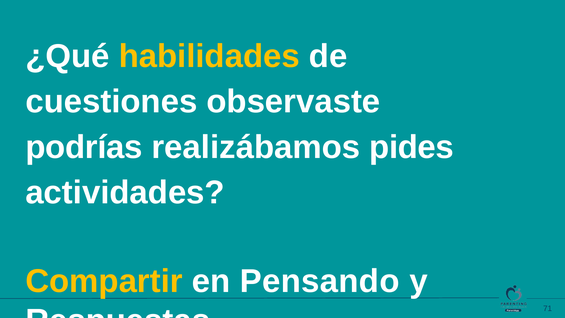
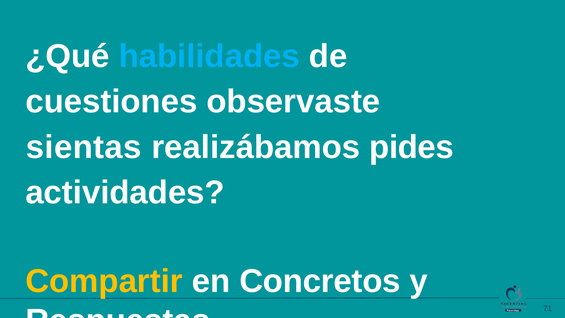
habilidades colour: yellow -> light blue (209, 56)
podrías: podrías -> sientas (84, 147)
Pensando: Pensando -> Concretos (320, 281)
